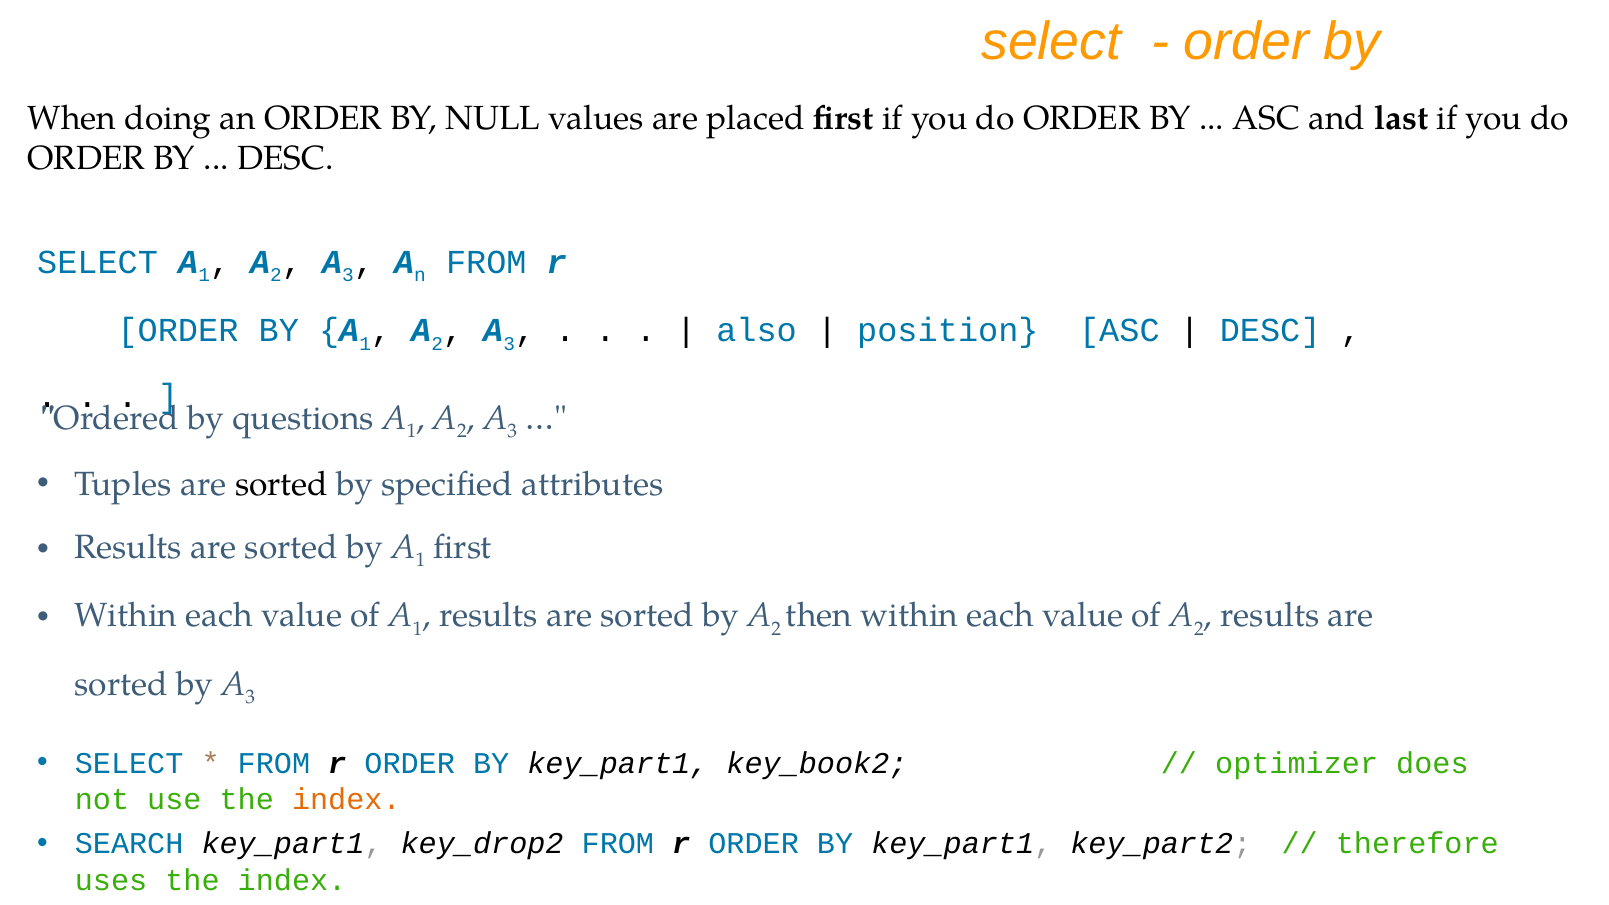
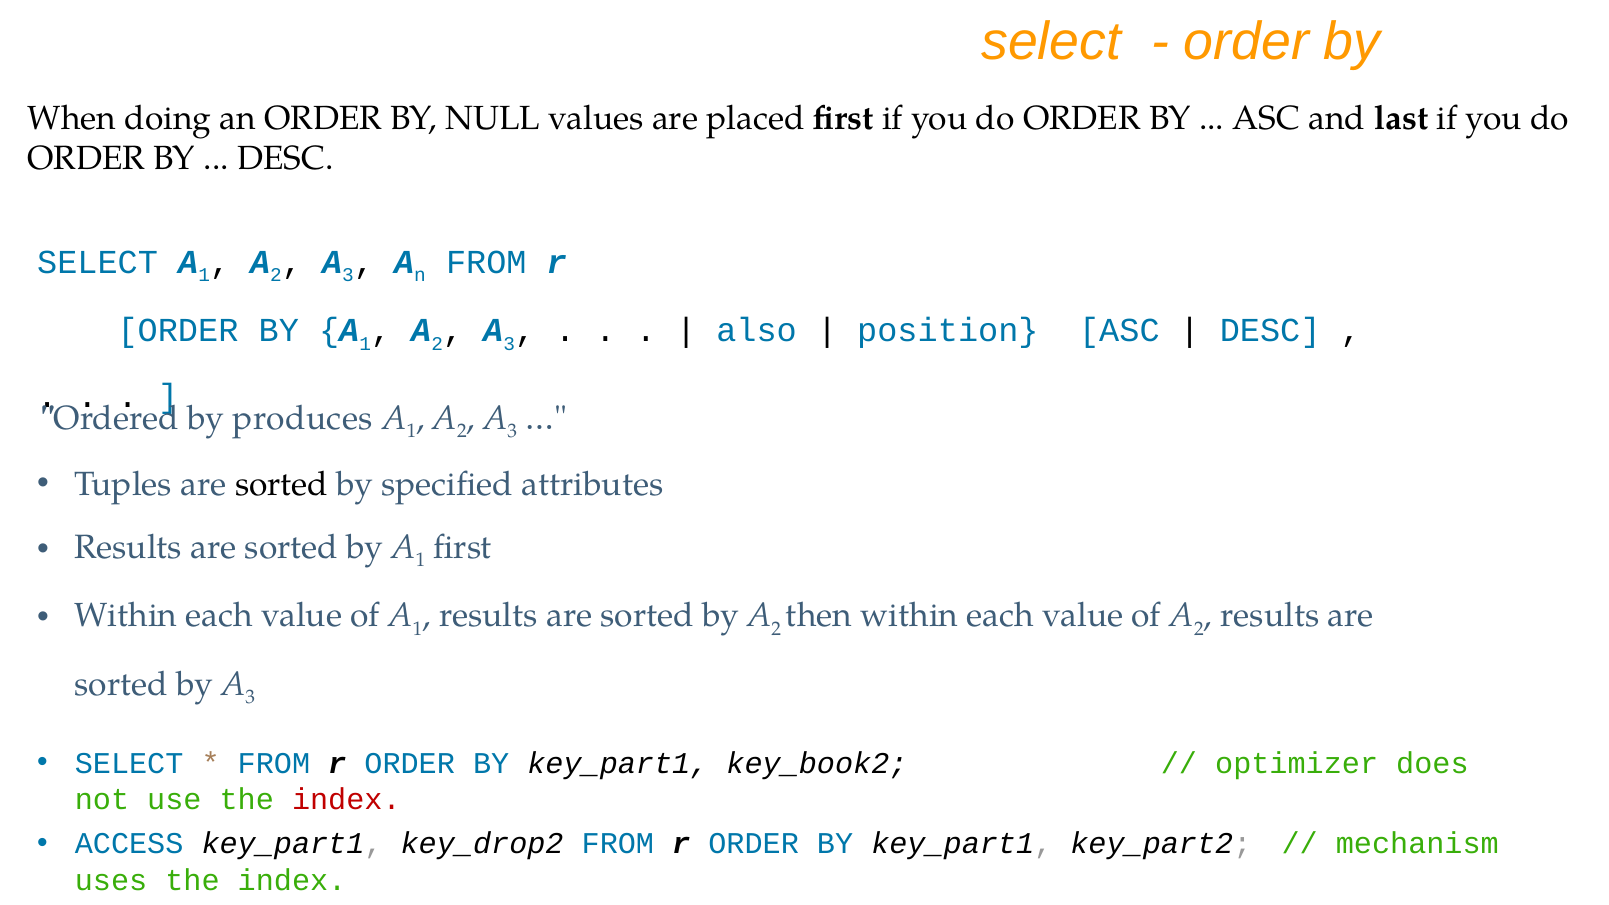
questions: questions -> produces (303, 418)
index colour: orange -> red (346, 800)
SEARCH: SEARCH -> ACCESS (129, 844)
therefore: therefore -> mechanism (1417, 844)
